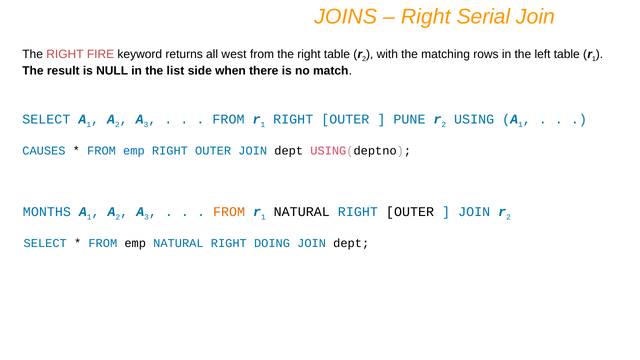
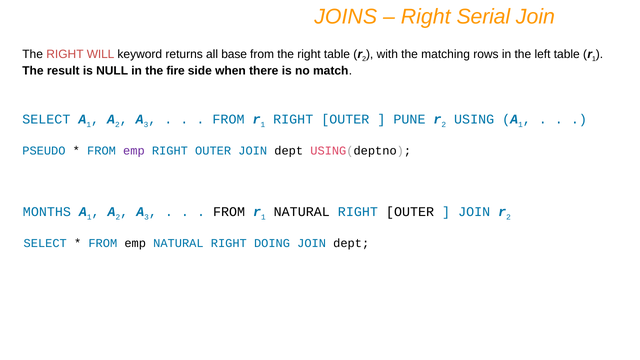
FIRE: FIRE -> WILL (101, 54)
west: west -> base (234, 54)
list: list -> fire (176, 71)
CAUSES: CAUSES -> PSEUDO (44, 151)
emp colour: blue -> purple (134, 151)
FROM colour: orange -> black (229, 212)
